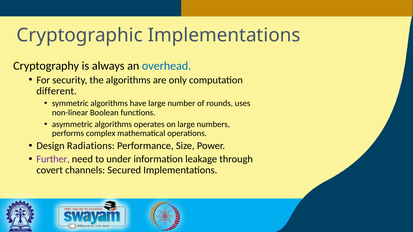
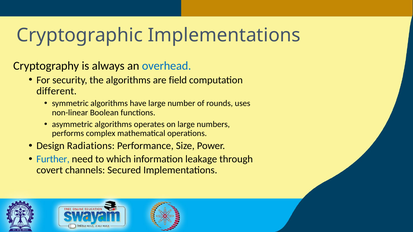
only: only -> field (178, 80)
Further colour: purple -> blue (53, 159)
under: under -> which (119, 159)
